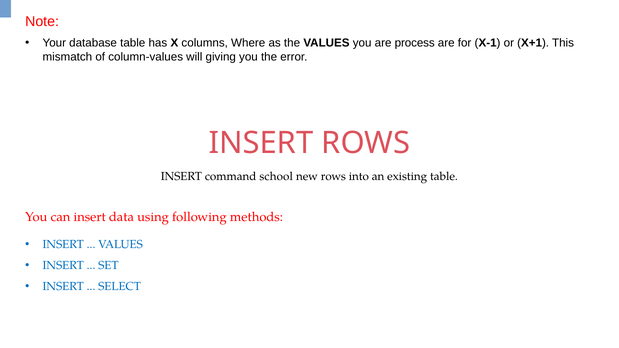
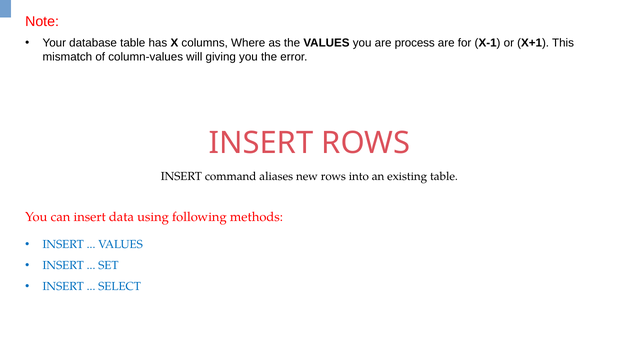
school: school -> aliases (276, 176)
